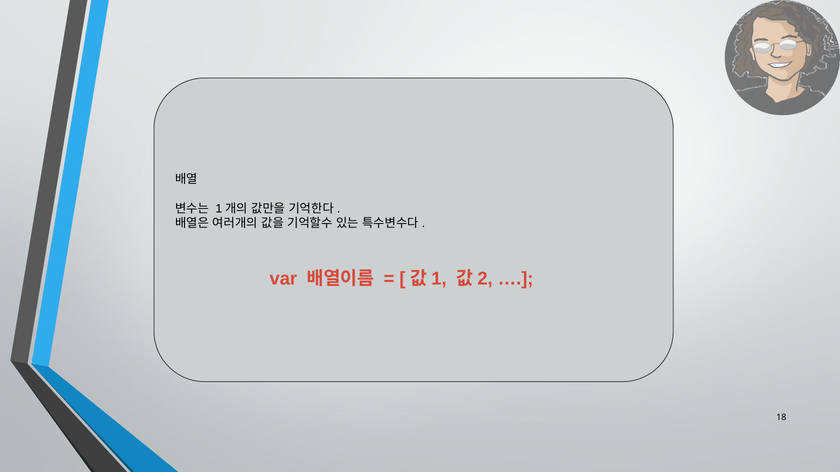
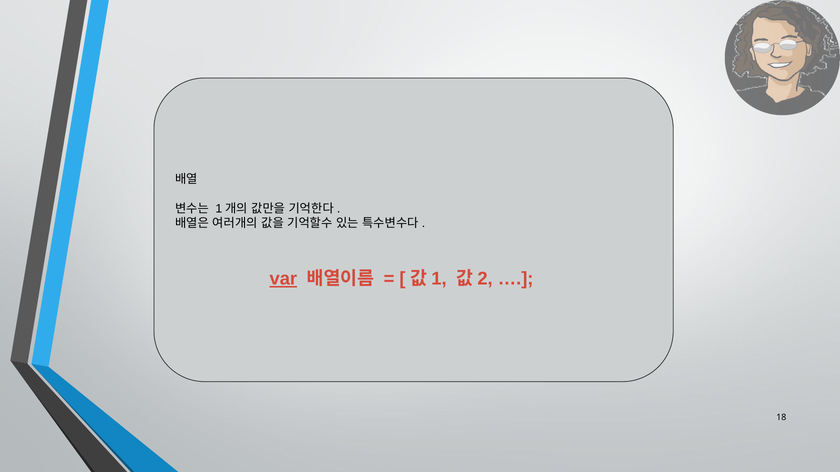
var underline: none -> present (283, 279)
